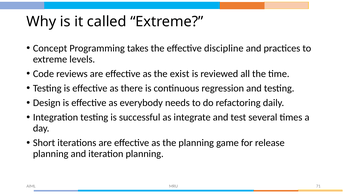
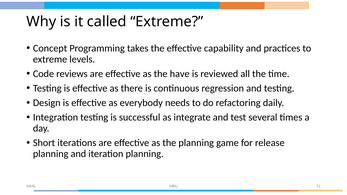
discipline: discipline -> capability (224, 48)
exist: exist -> have (180, 74)
